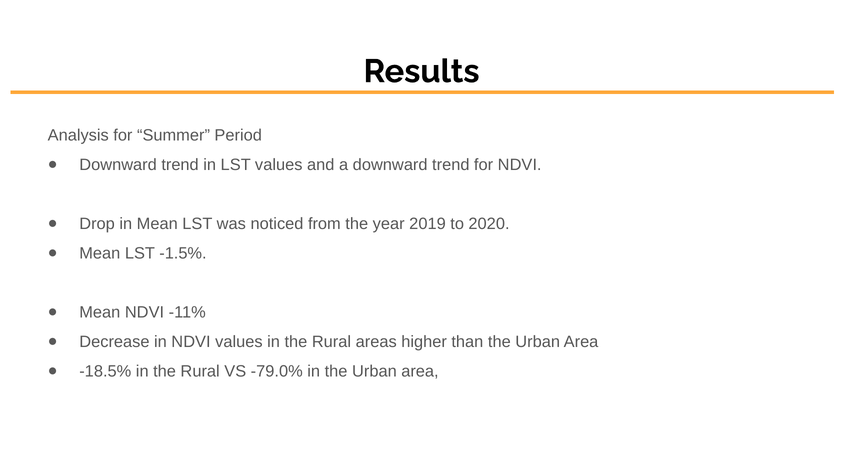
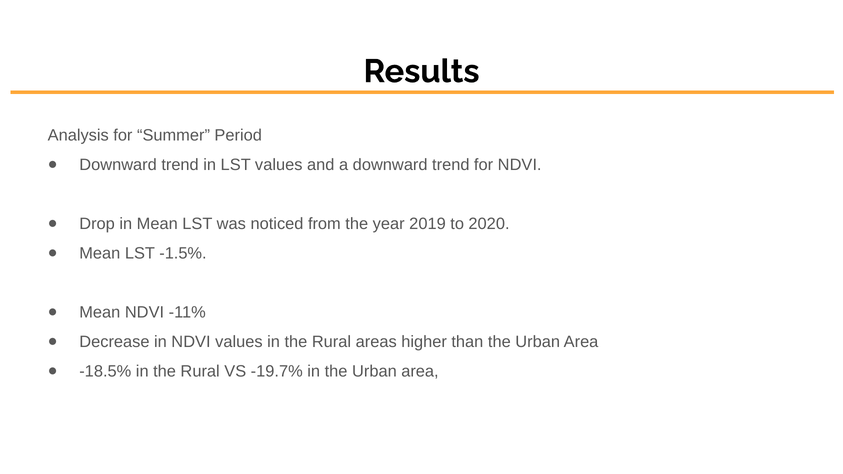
-79.0%: -79.0% -> -19.7% (277, 372)
